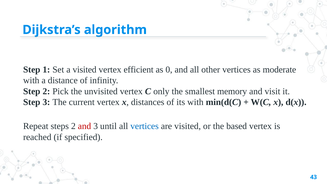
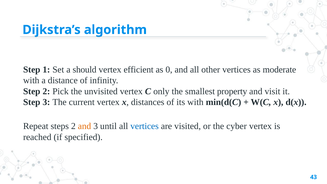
a visited: visited -> should (85, 69)
memory: memory -> property (232, 91)
and colour: red -> orange (84, 126)
based: based -> cyber (237, 126)
